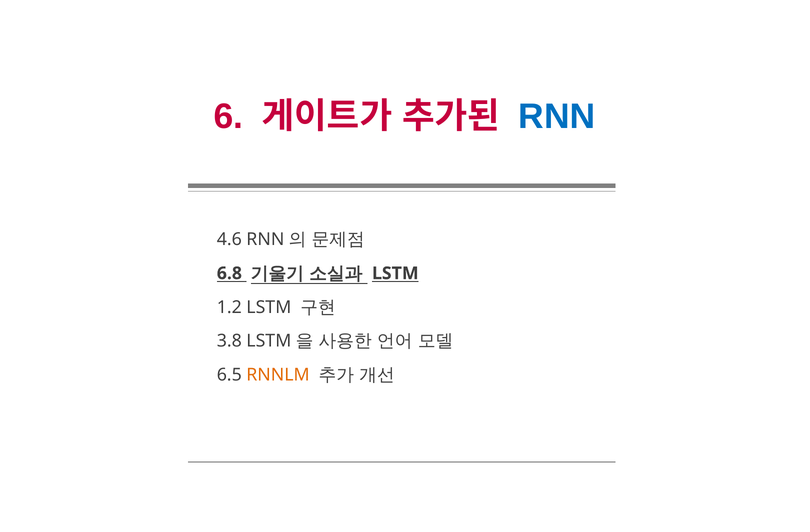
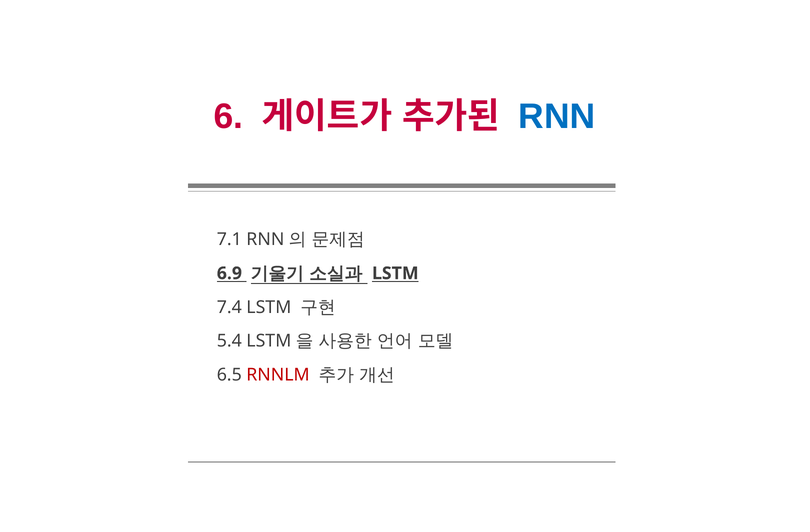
4.6: 4.6 -> 7.1 (229, 239)
6.8: 6.8 -> 6.9 (229, 273)
1.2: 1.2 -> 7.4 (229, 307)
3.8: 3.8 -> 5.4 (229, 341)
RNNLM colour: orange -> red (278, 375)
